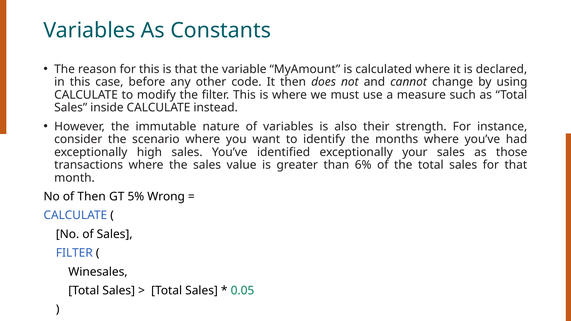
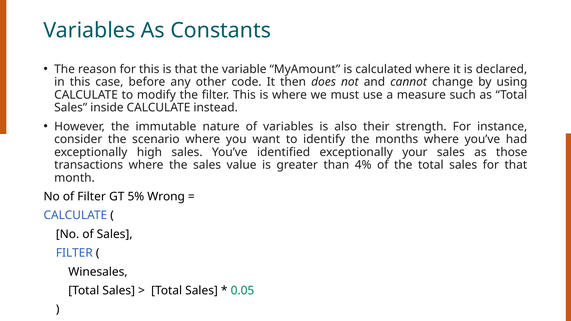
6%: 6% -> 4% (363, 165)
of Then: Then -> Filter (92, 197)
